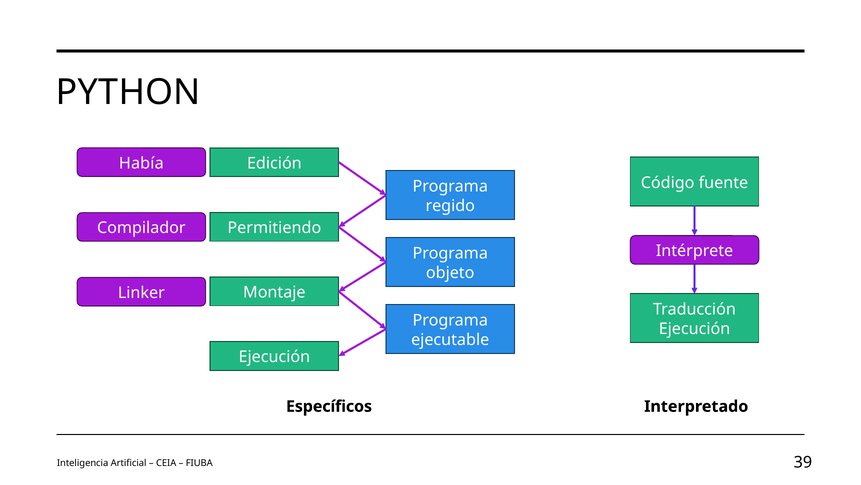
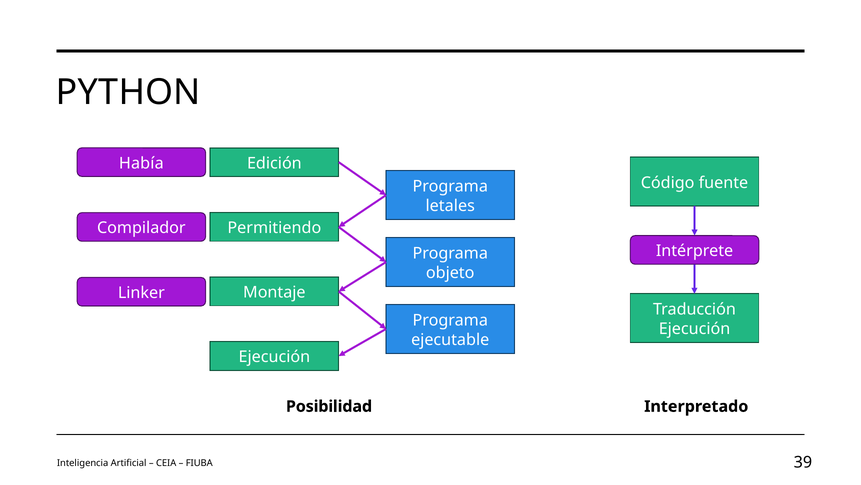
regido: regido -> letales (450, 206)
Específicos: Específicos -> Posibilidad (329, 406)
